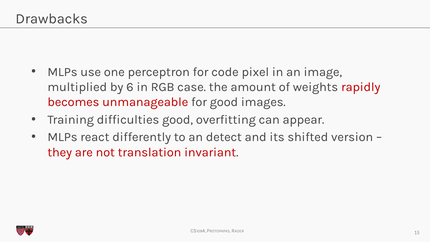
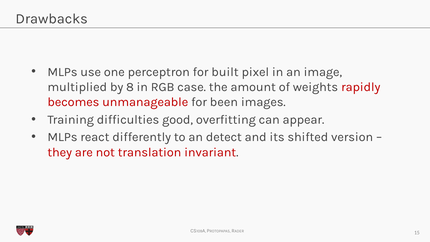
code: code -> built (225, 72)
6: 6 -> 8 (130, 87)
for good: good -> been (224, 102)
